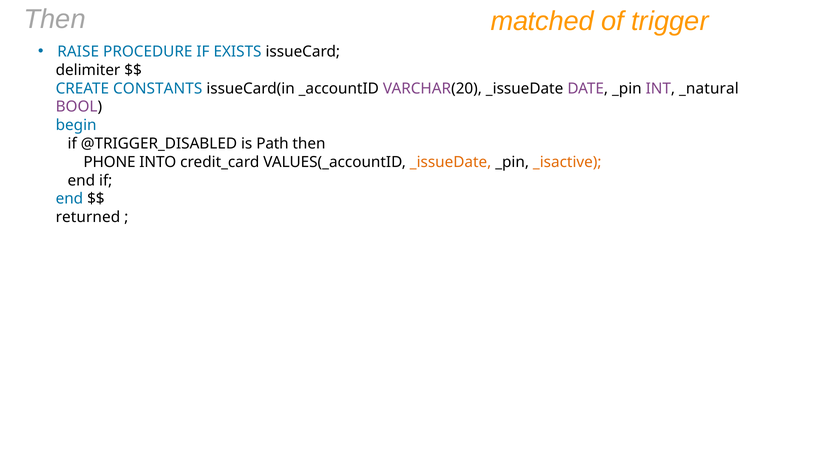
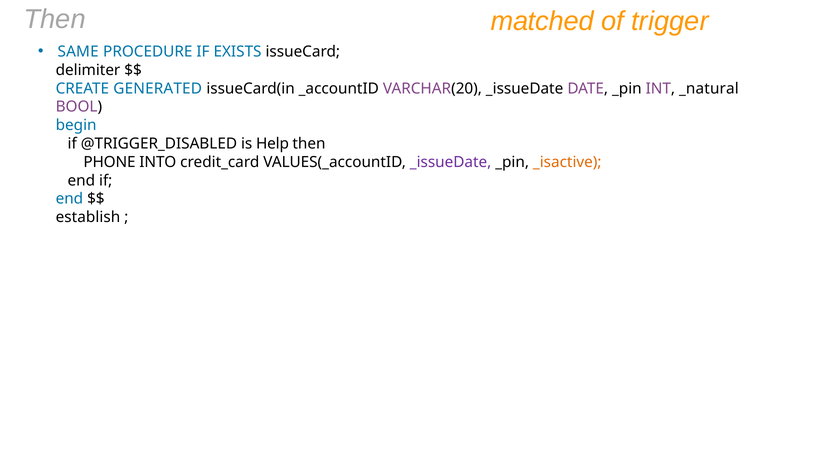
RAISE: RAISE -> SAME (78, 52)
CONSTANTS: CONSTANTS -> GENERATED (158, 88)
Path: Path -> Help (272, 144)
_issueDate colour: orange -> purple (451, 162)
returned: returned -> establish (88, 217)
